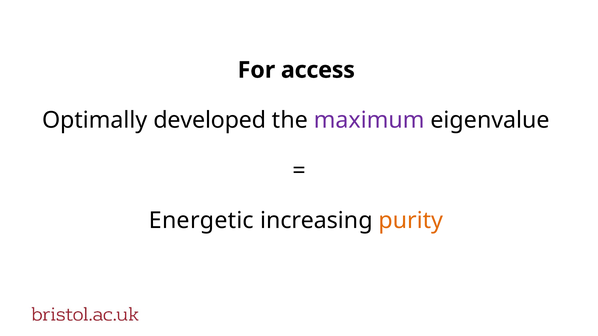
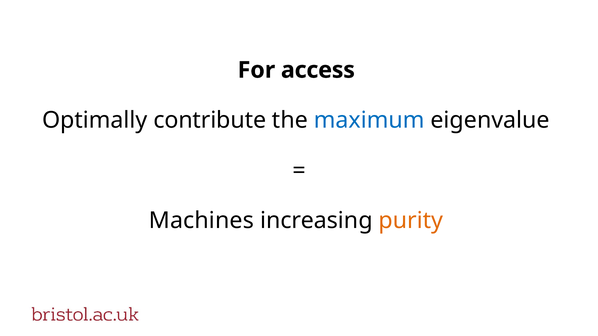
developed: developed -> contribute (210, 120)
maximum colour: purple -> blue (369, 120)
Energetic: Energetic -> Machines (201, 221)
